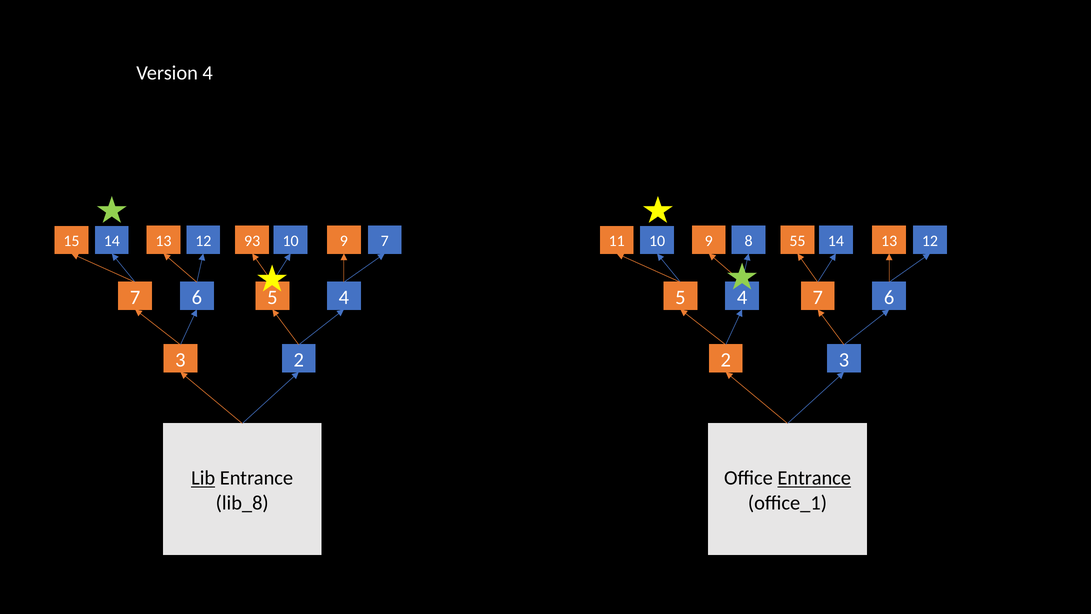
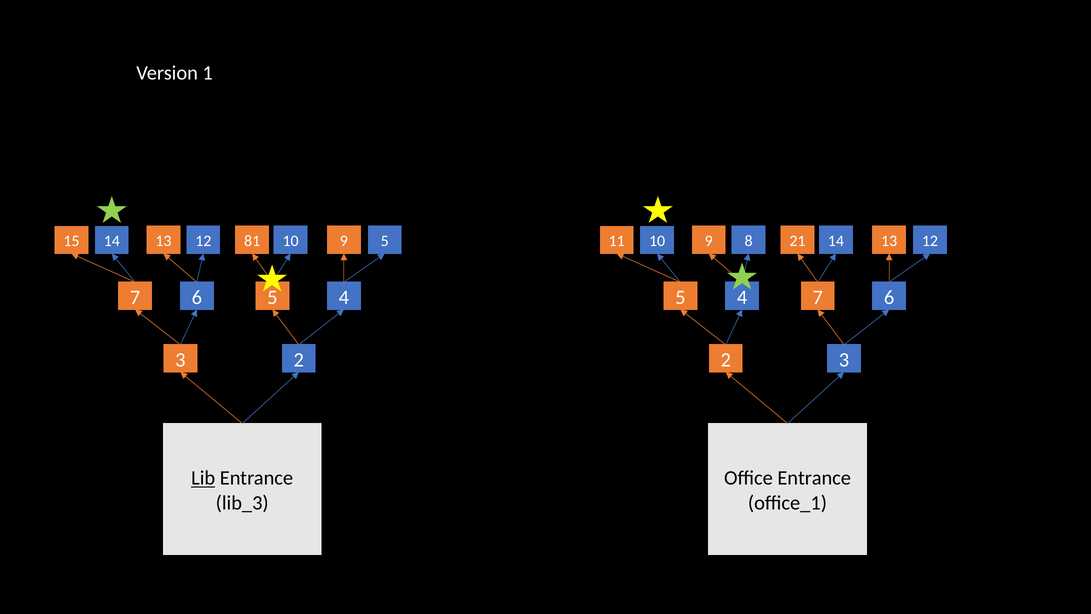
Version 4: 4 -> 1 (208, 73)
93: 93 -> 81 (252, 241)
9 7: 7 -> 5 (385, 241)
55: 55 -> 21 (797, 241)
Entrance underline: present -> none (814, 478)
lib_8: lib_8 -> lib_3 (242, 502)
